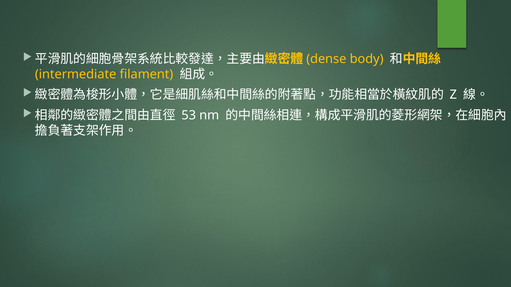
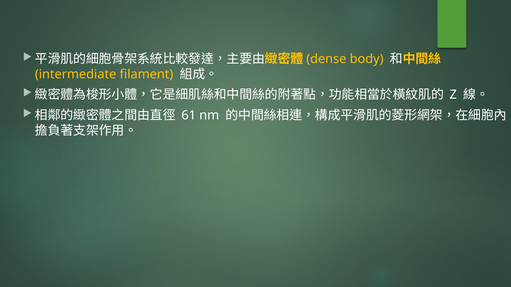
53: 53 -> 61 (189, 116)
